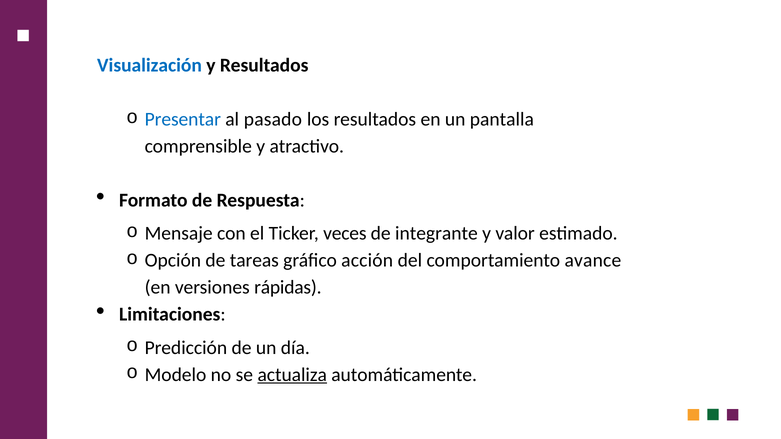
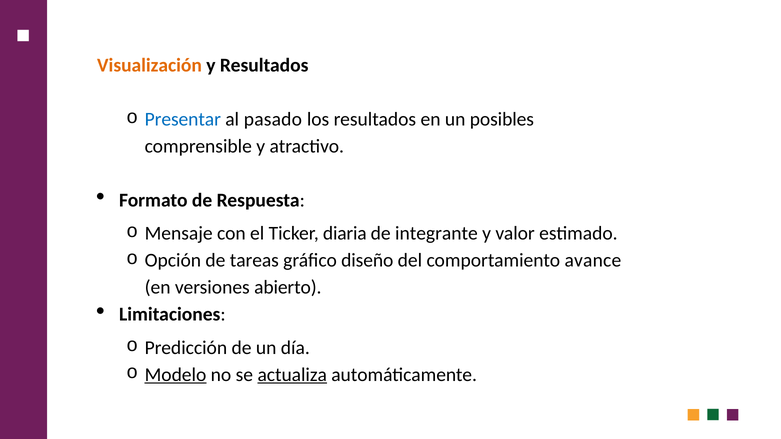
Visualización colour: blue -> orange (150, 66)
pantalla: pantalla -> posibles (502, 119)
veces: veces -> diaria (345, 234)
acción: acción -> diseño (367, 261)
rápidas: rápidas -> abierto (288, 288)
Modelo underline: none -> present (176, 375)
